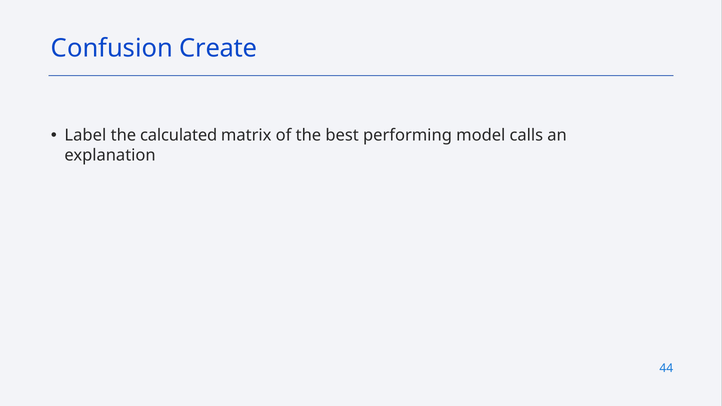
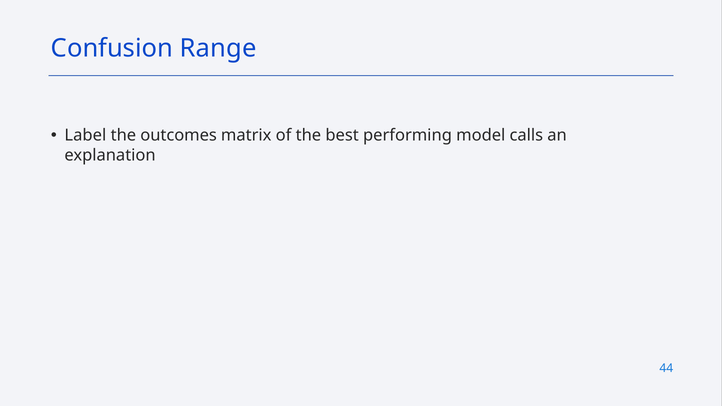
Create: Create -> Range (218, 48)
calculated: calculated -> outcomes (179, 136)
